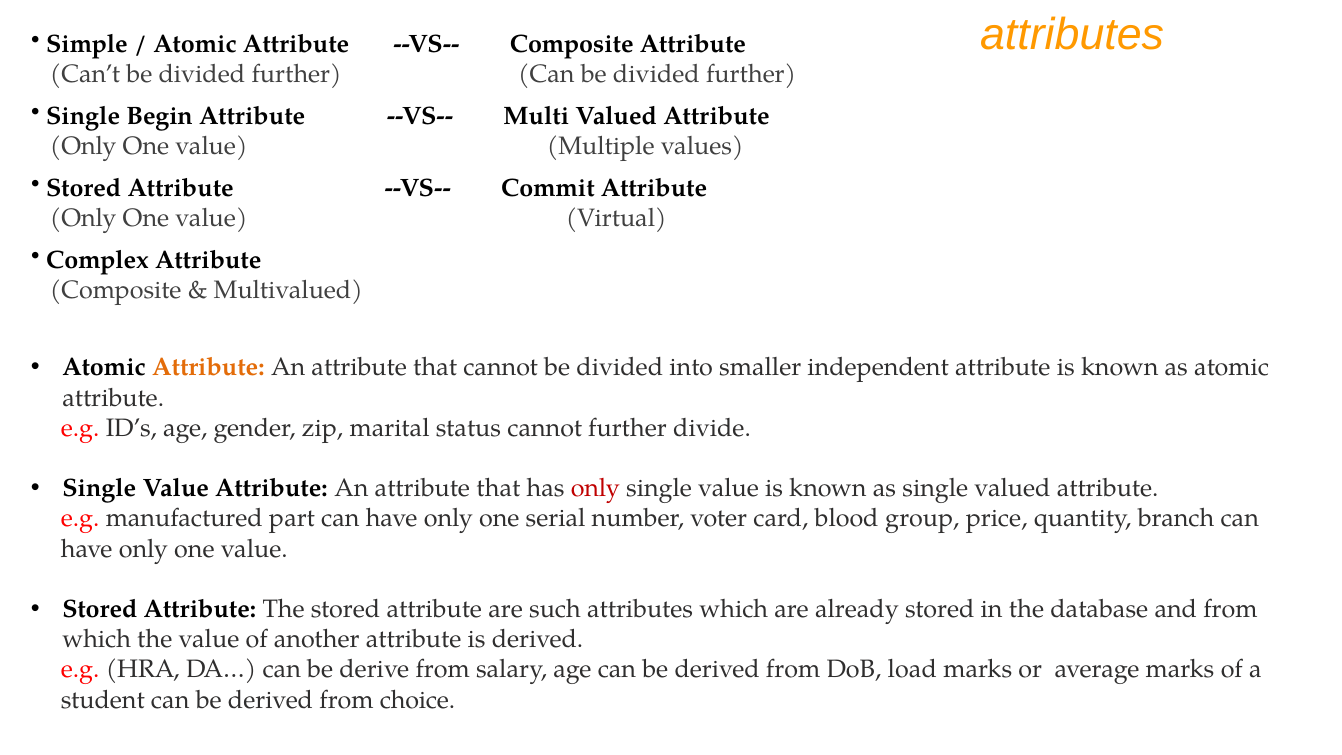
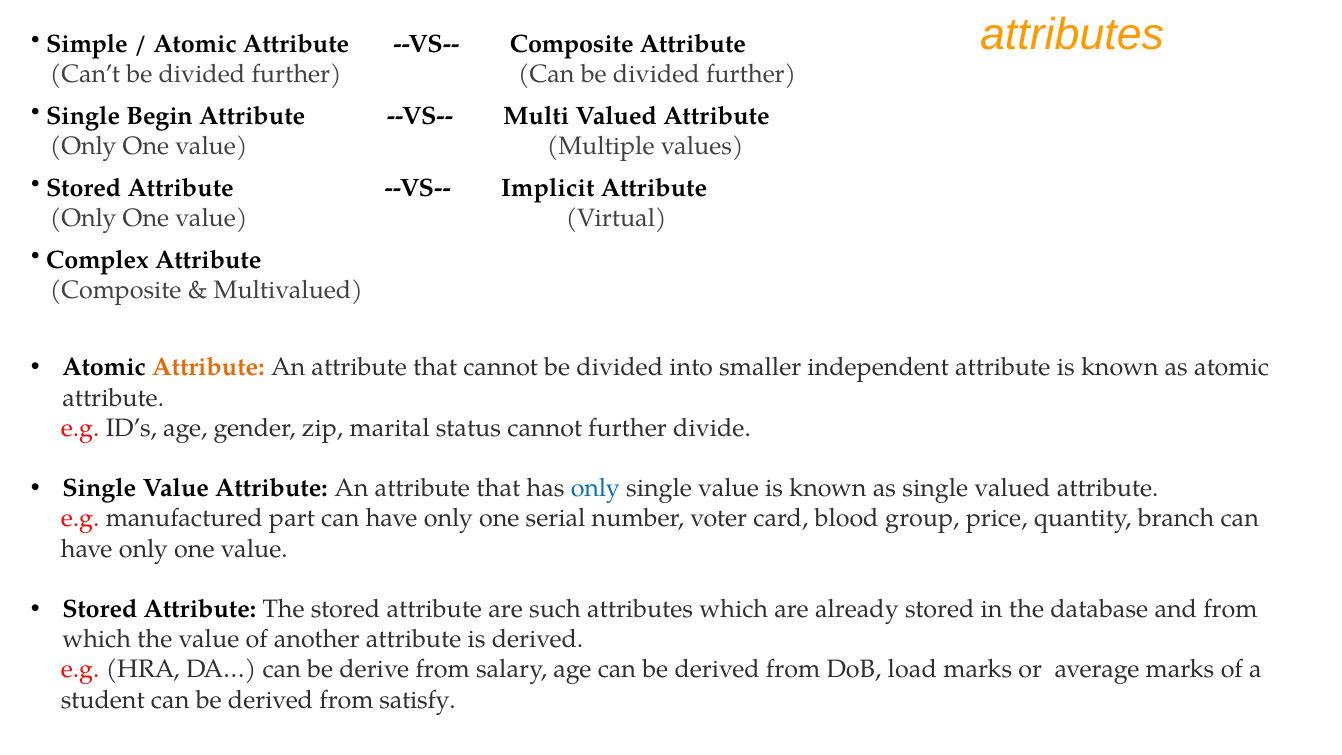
Commit: Commit -> Implicit (548, 188)
only colour: red -> blue (595, 488)
choice: choice -> satisfy (418, 700)
